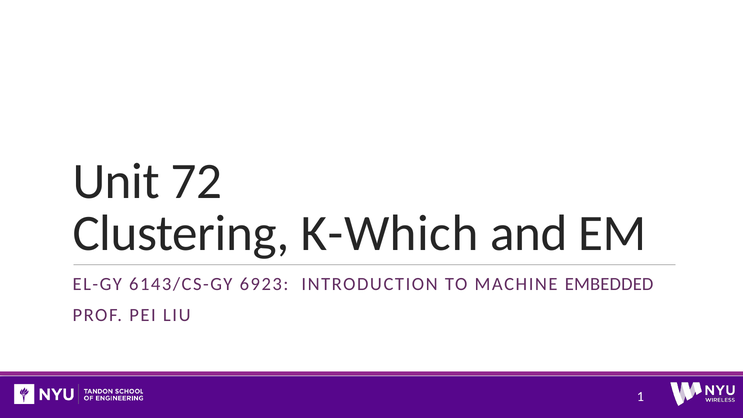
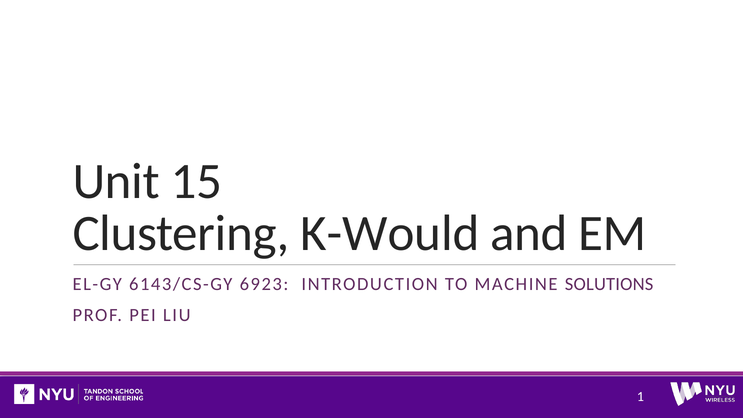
72: 72 -> 15 (196, 181)
K-Which: K-Which -> K-Would (390, 233)
EMBEDDED: EMBEDDED -> SOLUTIONS (609, 284)
